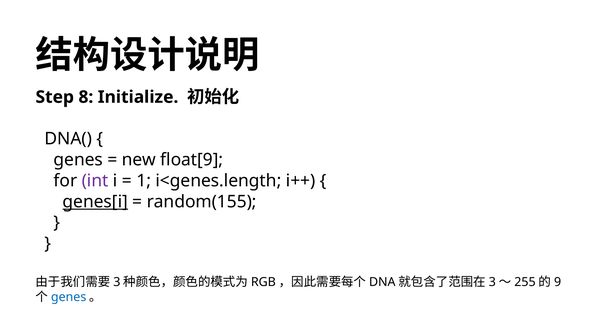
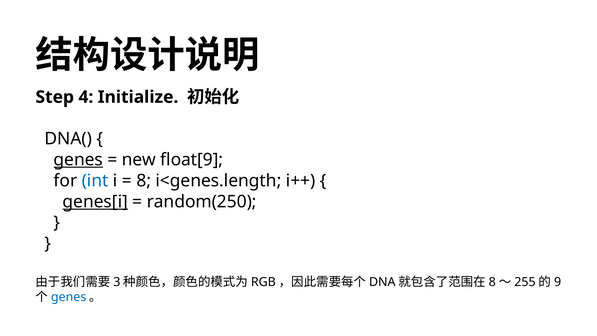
8: 8 -> 4 (86, 97)
genes underline: none -> present (78, 160)
int colour: purple -> blue (95, 181)
1: 1 -> 8 (144, 181)
random(155: random(155 -> random(250 (202, 202)
3: 3 -> 8 (492, 282)
